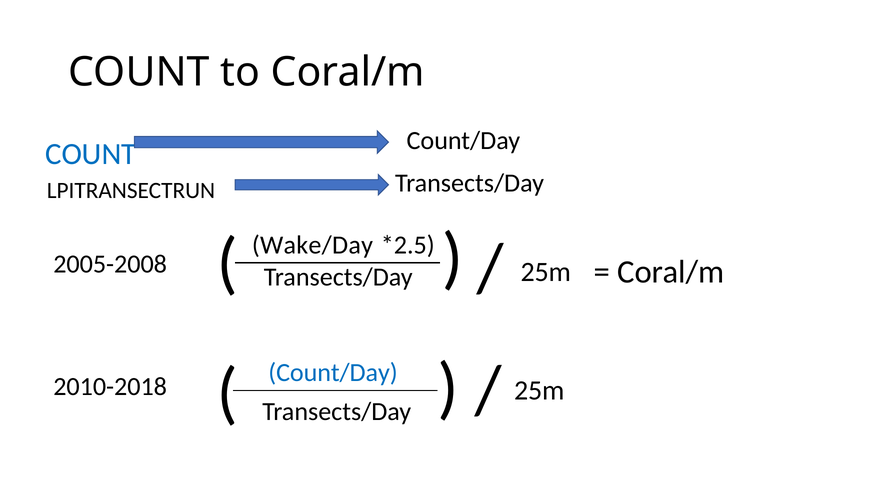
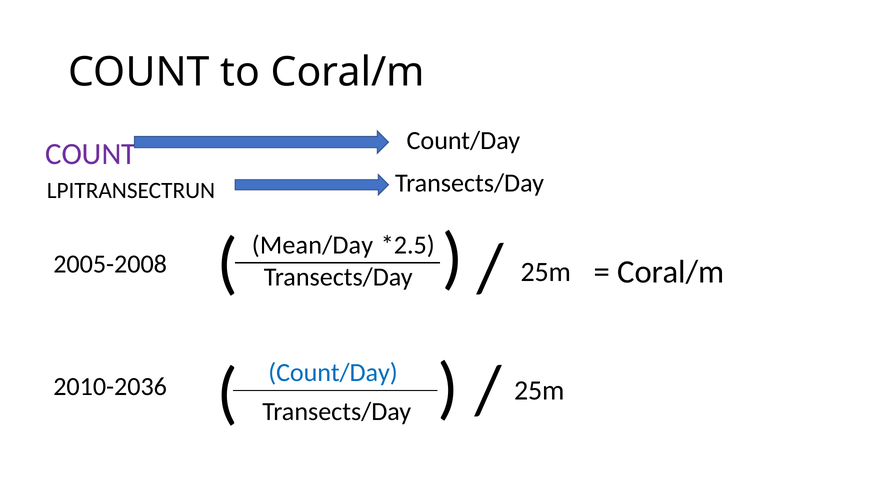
COUNT colour: blue -> purple (91, 154)
Wake/Day: Wake/Day -> Mean/Day (312, 245)
2010-2018: 2010-2018 -> 2010-2036 (110, 387)
